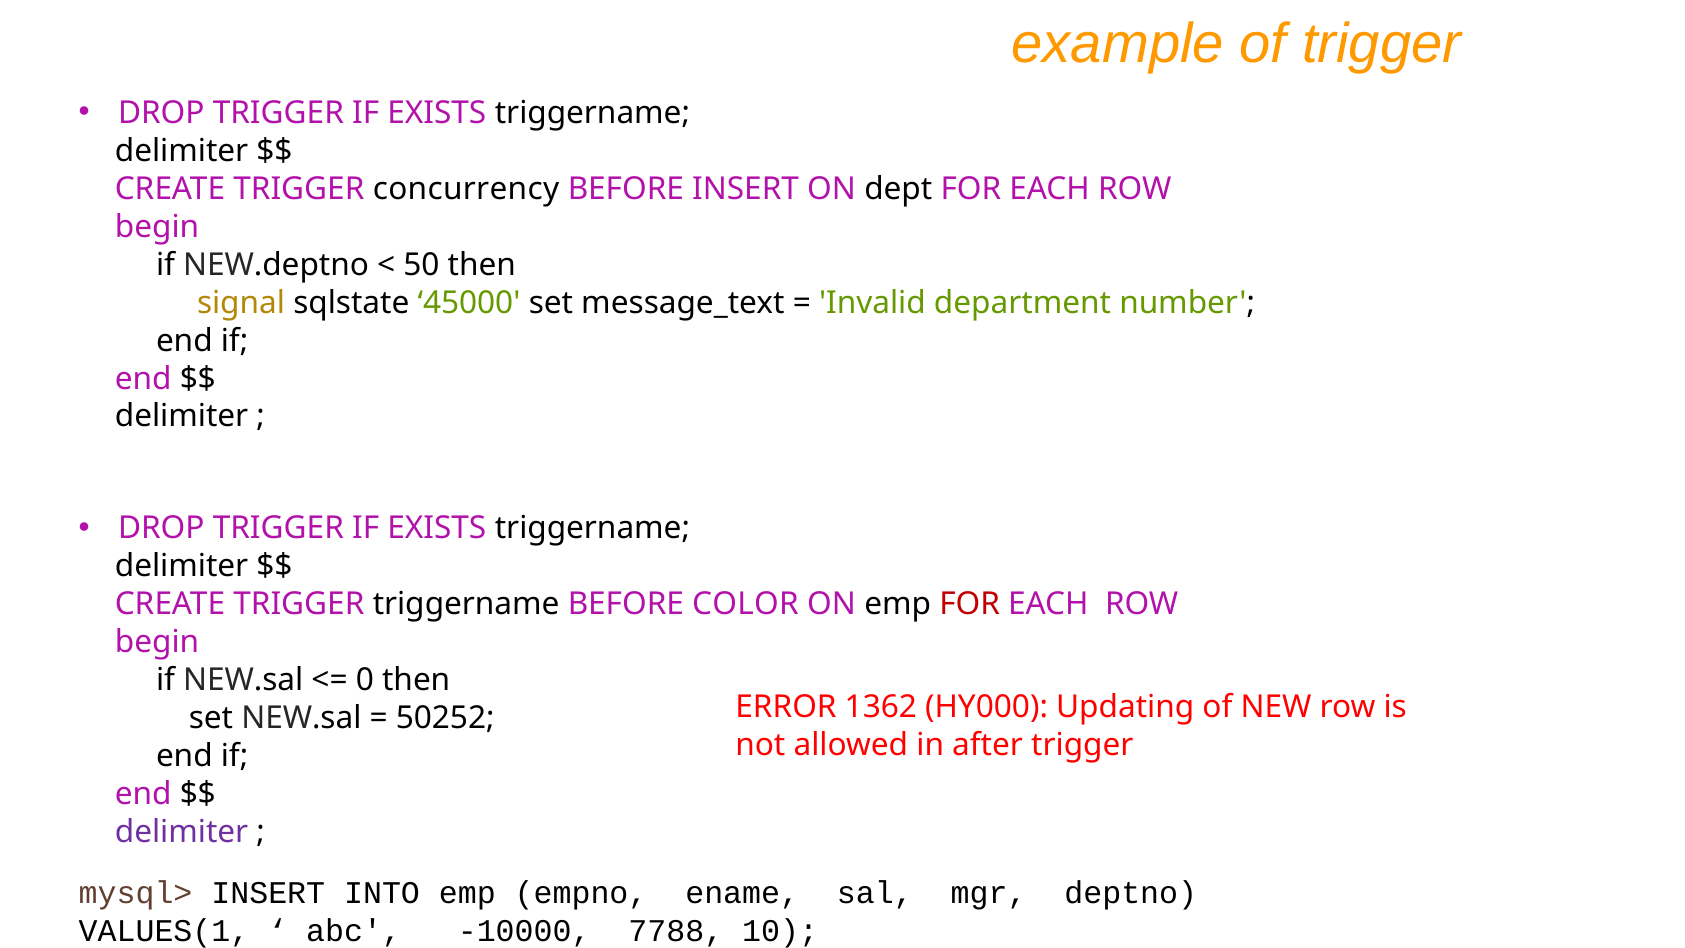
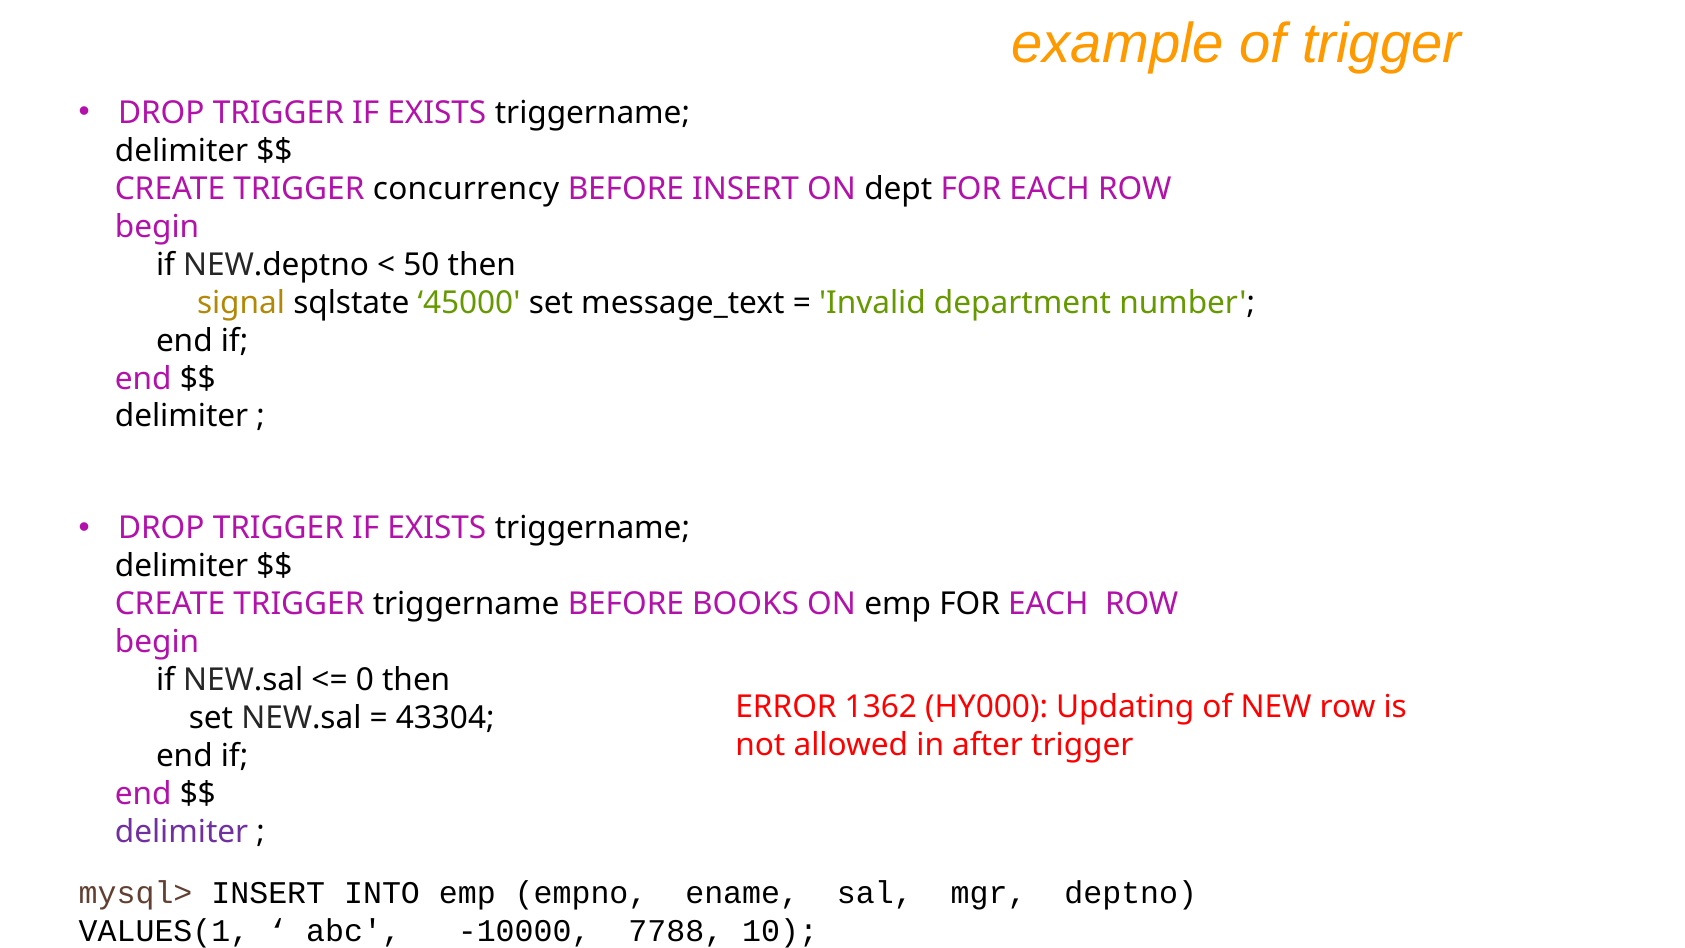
COLOR: COLOR -> BOOKS (746, 604)
FOR colour: red -> black (970, 604)
50252: 50252 -> 43304 (445, 718)
